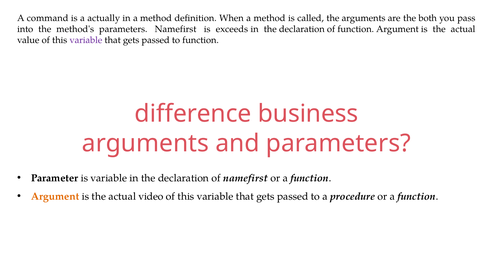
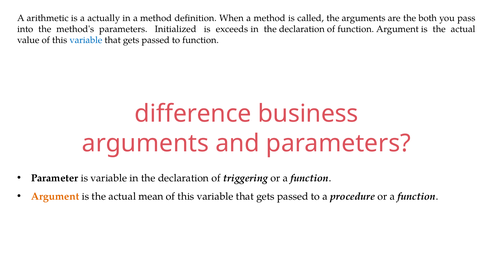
command: command -> arithmetic (48, 18)
parameters Namefirst: Namefirst -> Initialized (176, 29)
variable colour: purple -> blue (86, 40)
of namefirst: namefirst -> triggering (246, 178)
video: video -> mean (151, 197)
